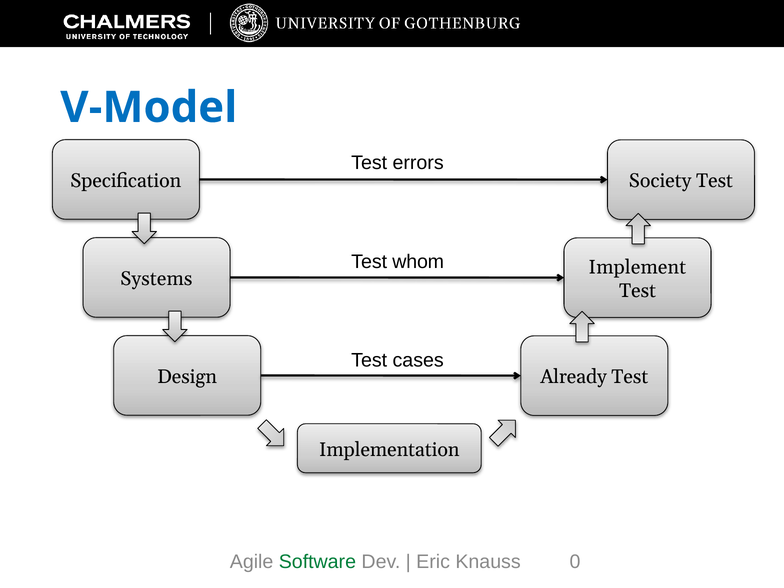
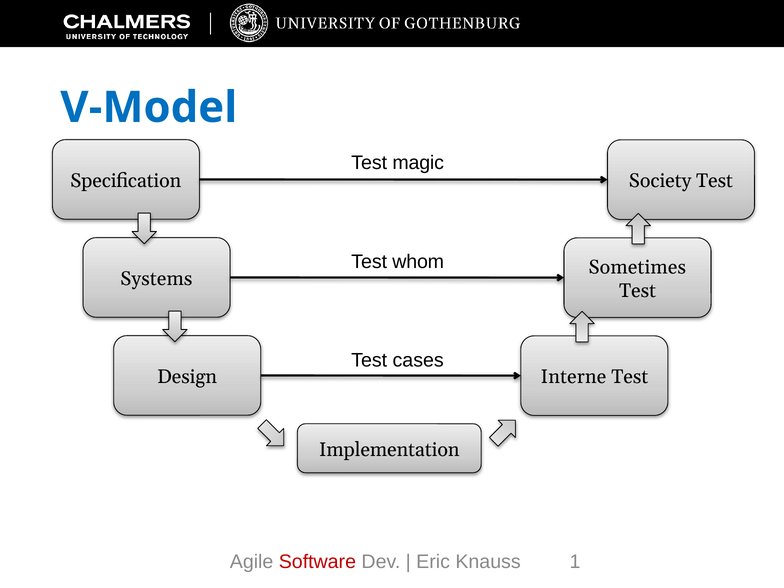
errors: errors -> magic (418, 163)
Implement: Implement -> Sometimes (637, 267)
Already: Already -> Interne (573, 377)
Software colour: green -> red (317, 562)
0: 0 -> 1 (575, 562)
